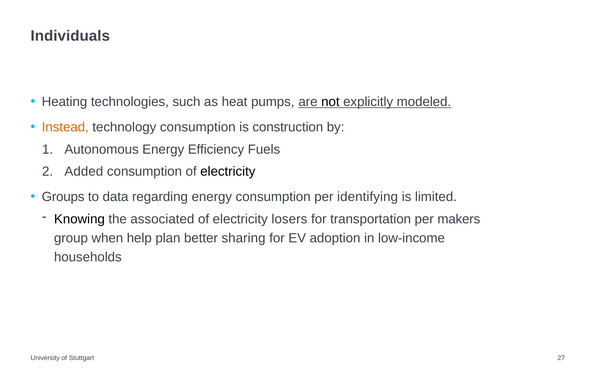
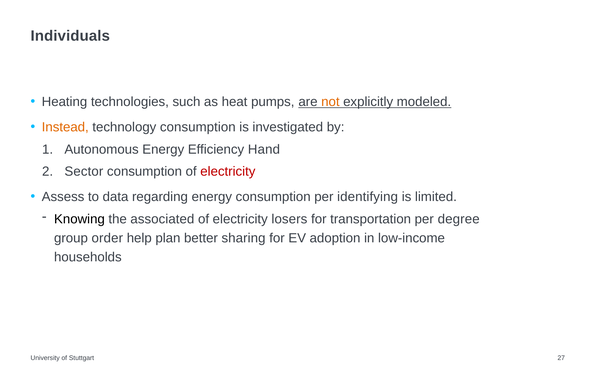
not colour: black -> orange (330, 102)
construction: construction -> investigated (288, 127)
Fuels: Fuels -> Hand (264, 149)
Added: Added -> Sector (84, 172)
electricity colour: black -> red (228, 172)
Groups: Groups -> Assess (63, 197)
makers: makers -> degree (459, 219)
when: when -> order (107, 238)
